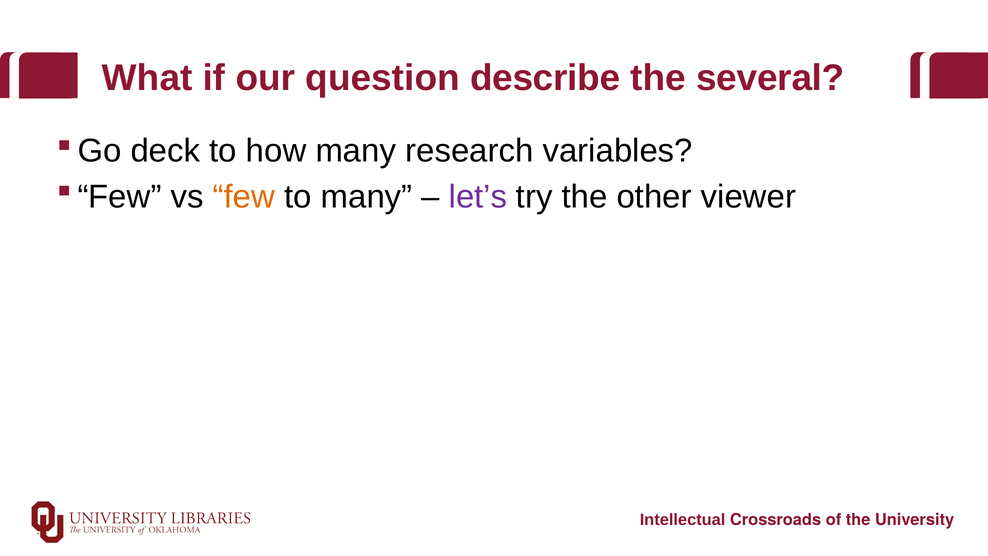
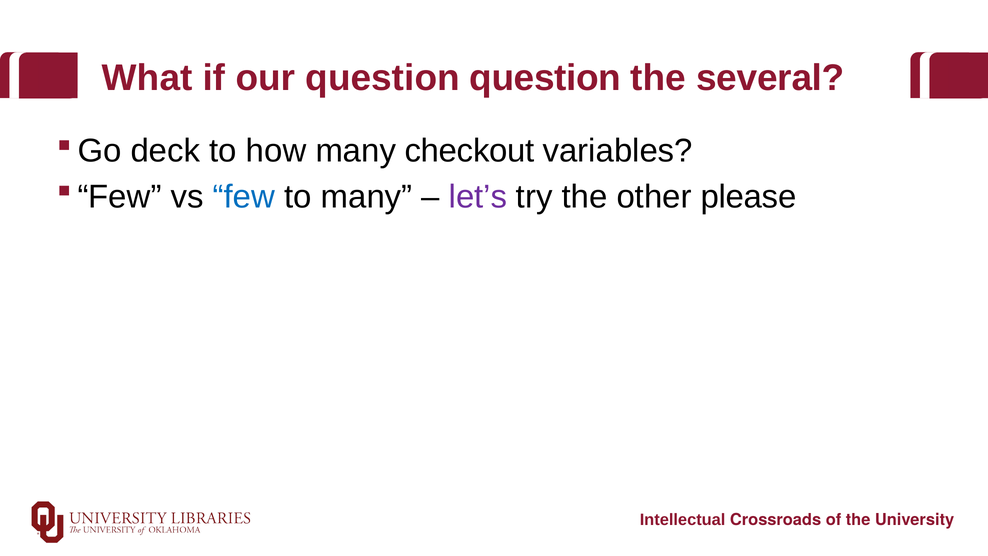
question describe: describe -> question (545, 78)
research: research -> checkout (470, 151)
few colour: orange -> blue (244, 197)
viewer: viewer -> please (749, 197)
